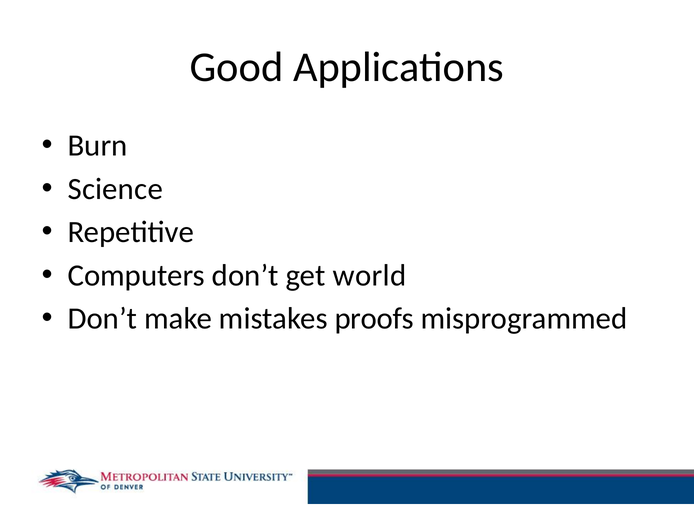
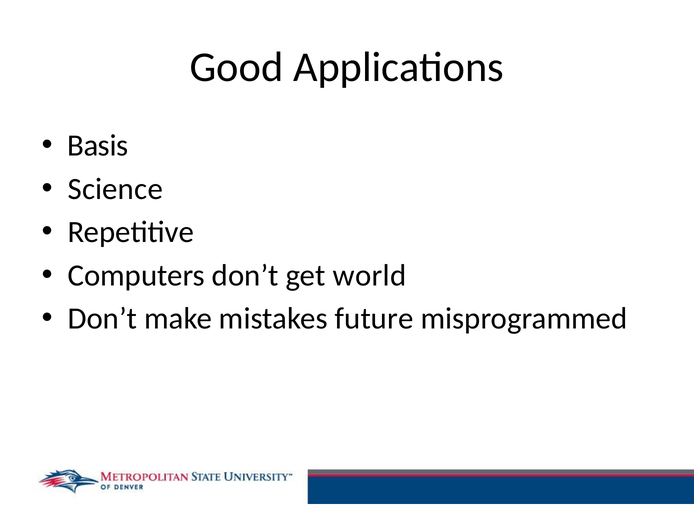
Burn: Burn -> Basis (98, 146)
proofs: proofs -> future (374, 318)
